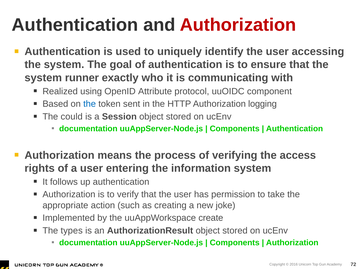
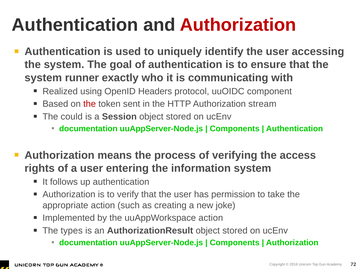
Attribute: Attribute -> Headers (155, 91)
the colour: blue -> red (90, 104)
logging: logging -> stream (262, 104)
uuAppWorkspace create: create -> action (211, 218)
